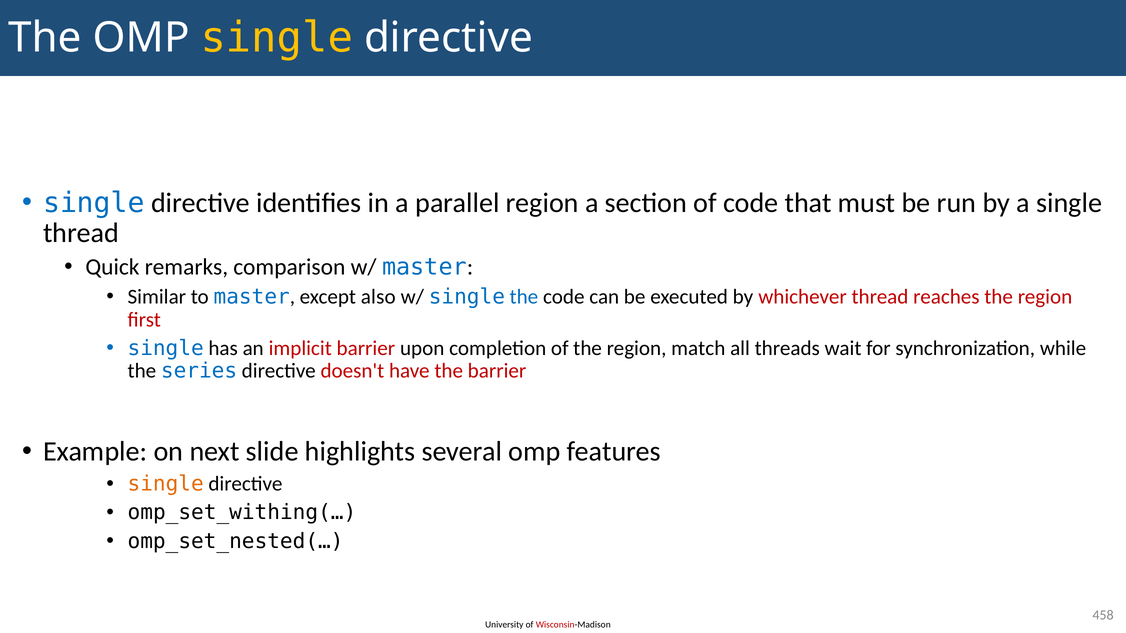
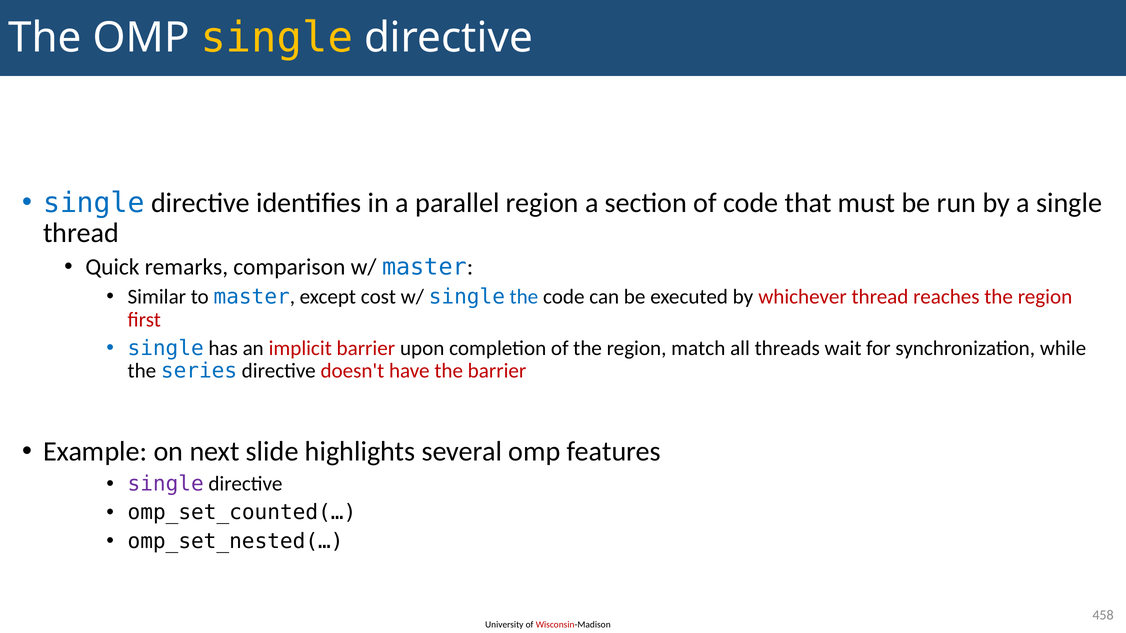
also: also -> cost (378, 297)
single colour: orange -> purple (166, 484)
omp_set_withing(…: omp_set_withing(… -> omp_set_counted(… (242, 513)
